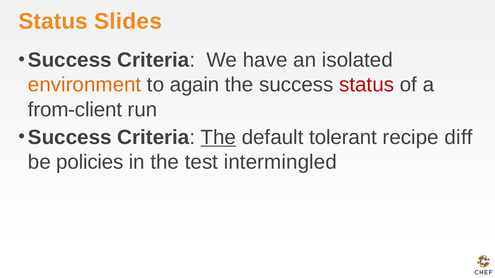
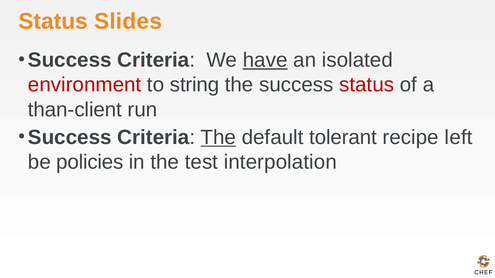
have underline: none -> present (265, 60)
environment colour: orange -> red (85, 85)
again: again -> string (195, 85)
from-client: from-client -> than-client (75, 110)
diff: diff -> left (459, 138)
intermingled: intermingled -> interpolation (280, 162)
